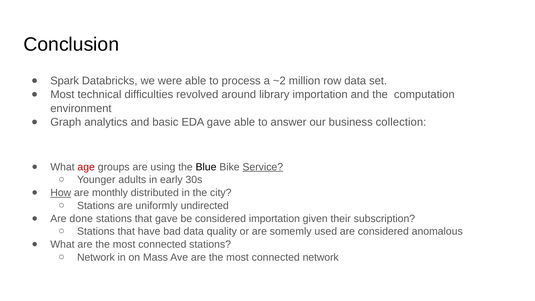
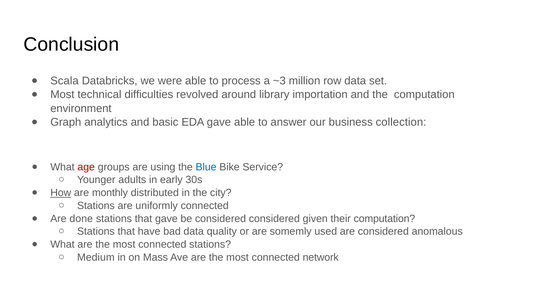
Spark: Spark -> Scala (65, 81)
~2: ~2 -> ~3 (279, 81)
Blue colour: black -> blue (206, 167)
Service underline: present -> none (263, 167)
uniformly undirected: undirected -> connected (205, 206)
considered importation: importation -> considered (274, 219)
their subscription: subscription -> computation (384, 219)
Network: Network -> Medium (96, 257)
